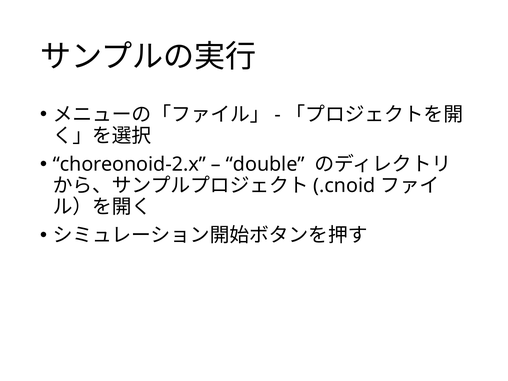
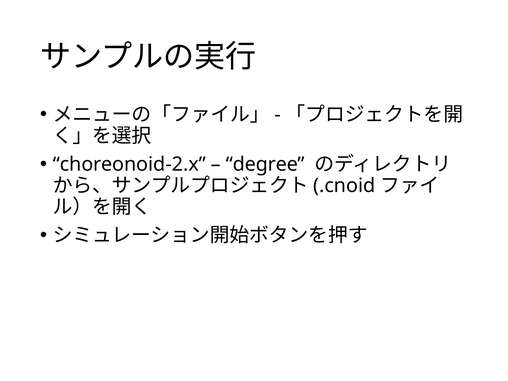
double: double -> degree (265, 164)
